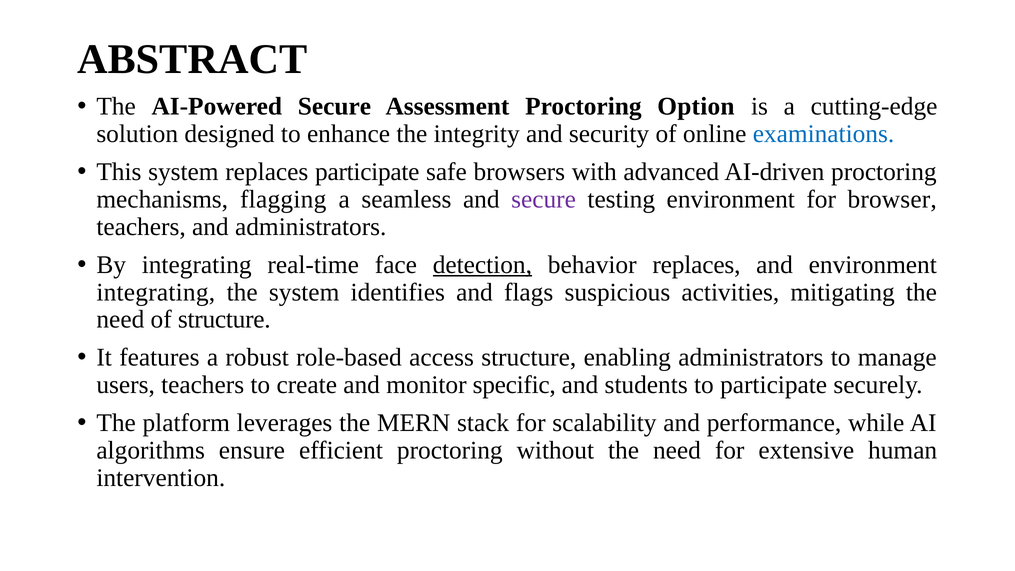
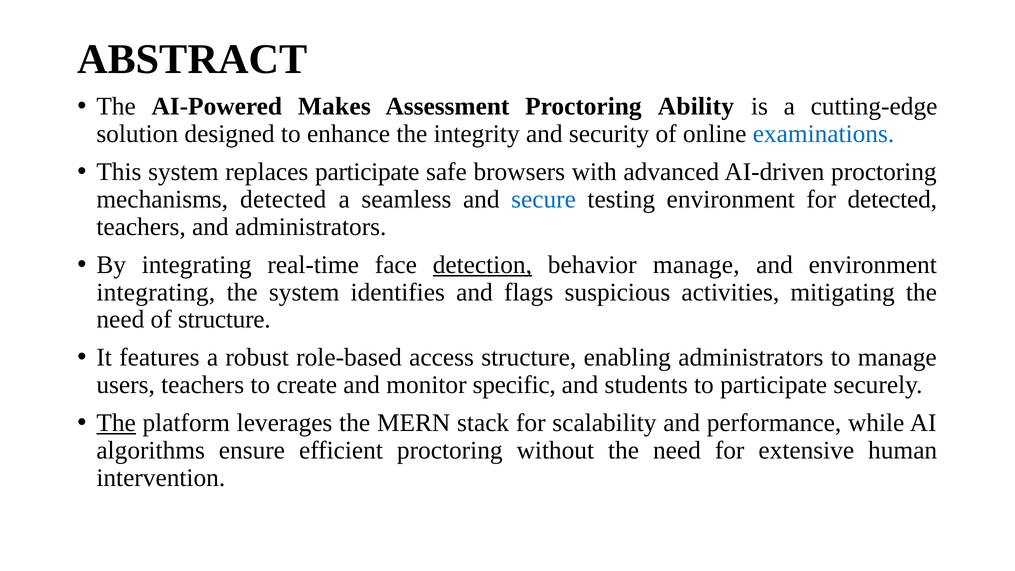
AI-Powered Secure: Secure -> Makes (334, 107)
Option: Option -> Ability (696, 107)
mechanisms flagging: flagging -> detected (283, 199)
secure colour: purple -> blue (544, 199)
for browser: browser -> detected (892, 199)
behavior replaces: replaces -> manage (696, 265)
The underline: none -> present (116, 423)
